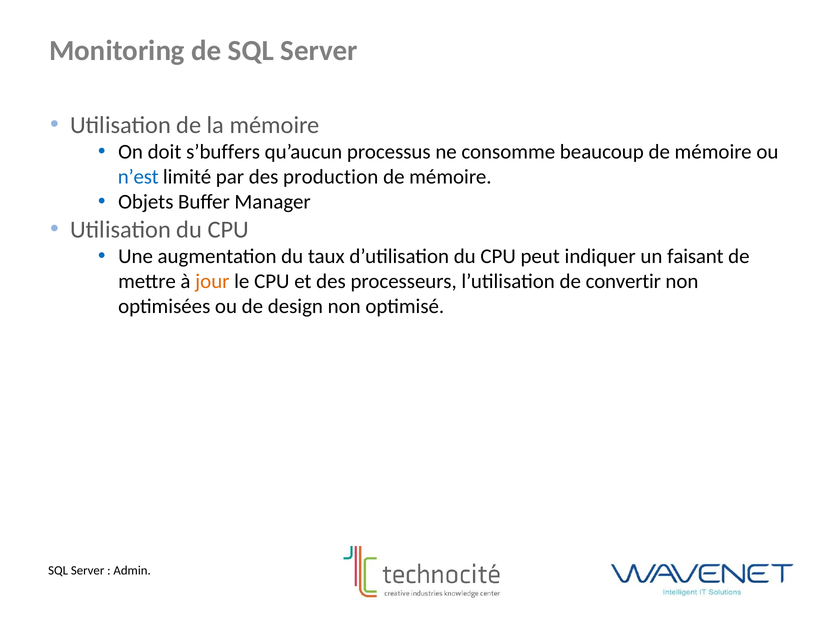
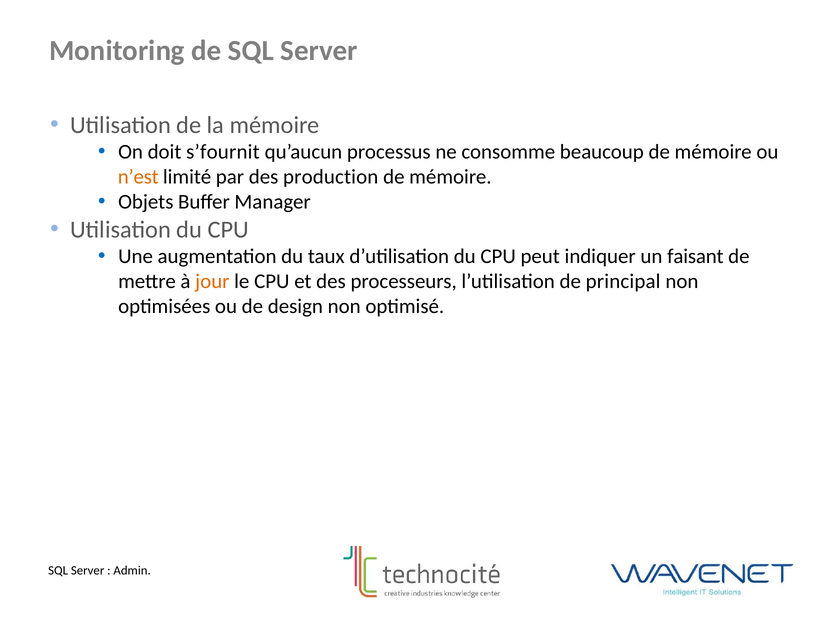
s’buffers: s’buffers -> s’fournit (223, 152)
n’est colour: blue -> orange (138, 177)
convertir: convertir -> principal (623, 282)
